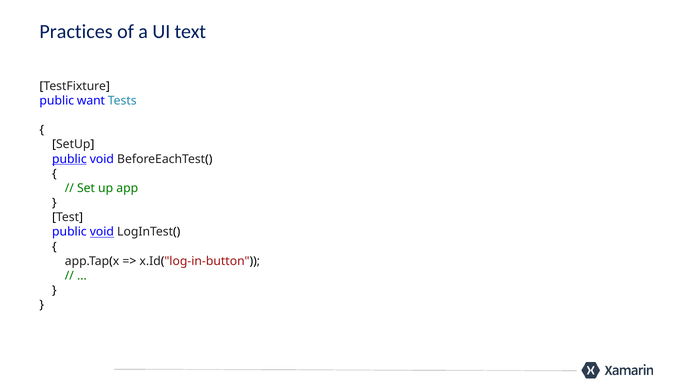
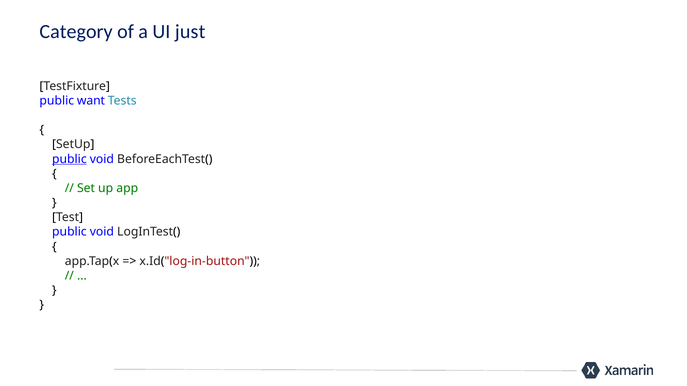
Practices: Practices -> Category (76, 32)
text: text -> just (190, 32)
void underline: present -> none (102, 232)
